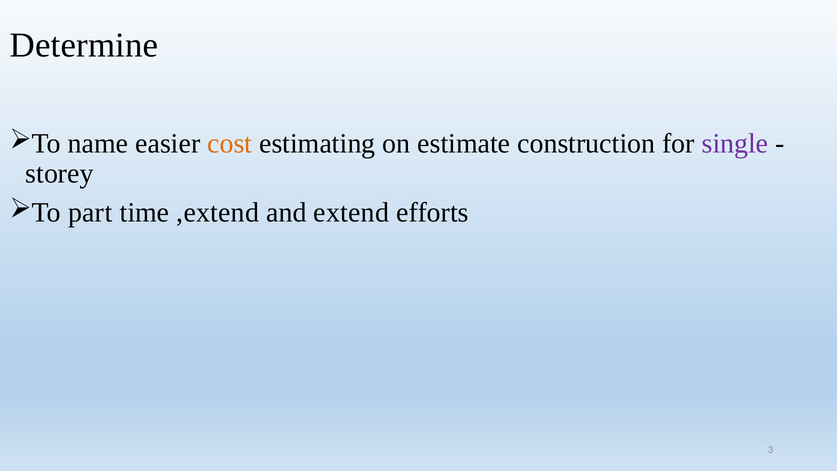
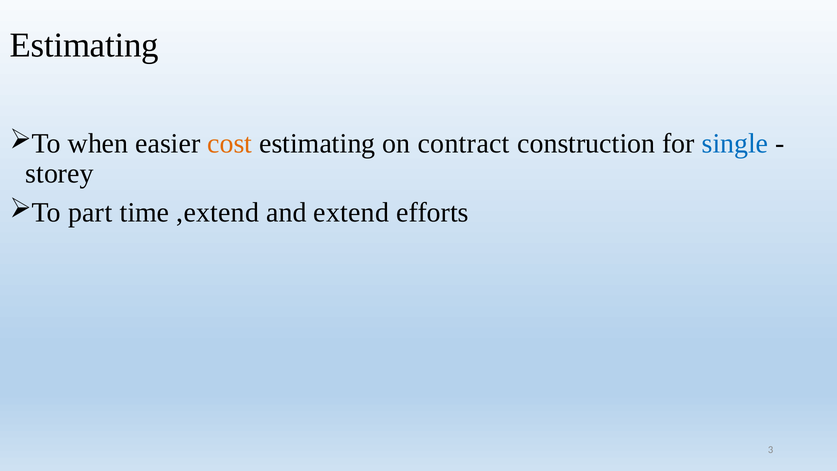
Determine: Determine -> Estimating (84, 45)
name: name -> when (98, 143)
estimate: estimate -> contract (464, 143)
single colour: purple -> blue (735, 143)
